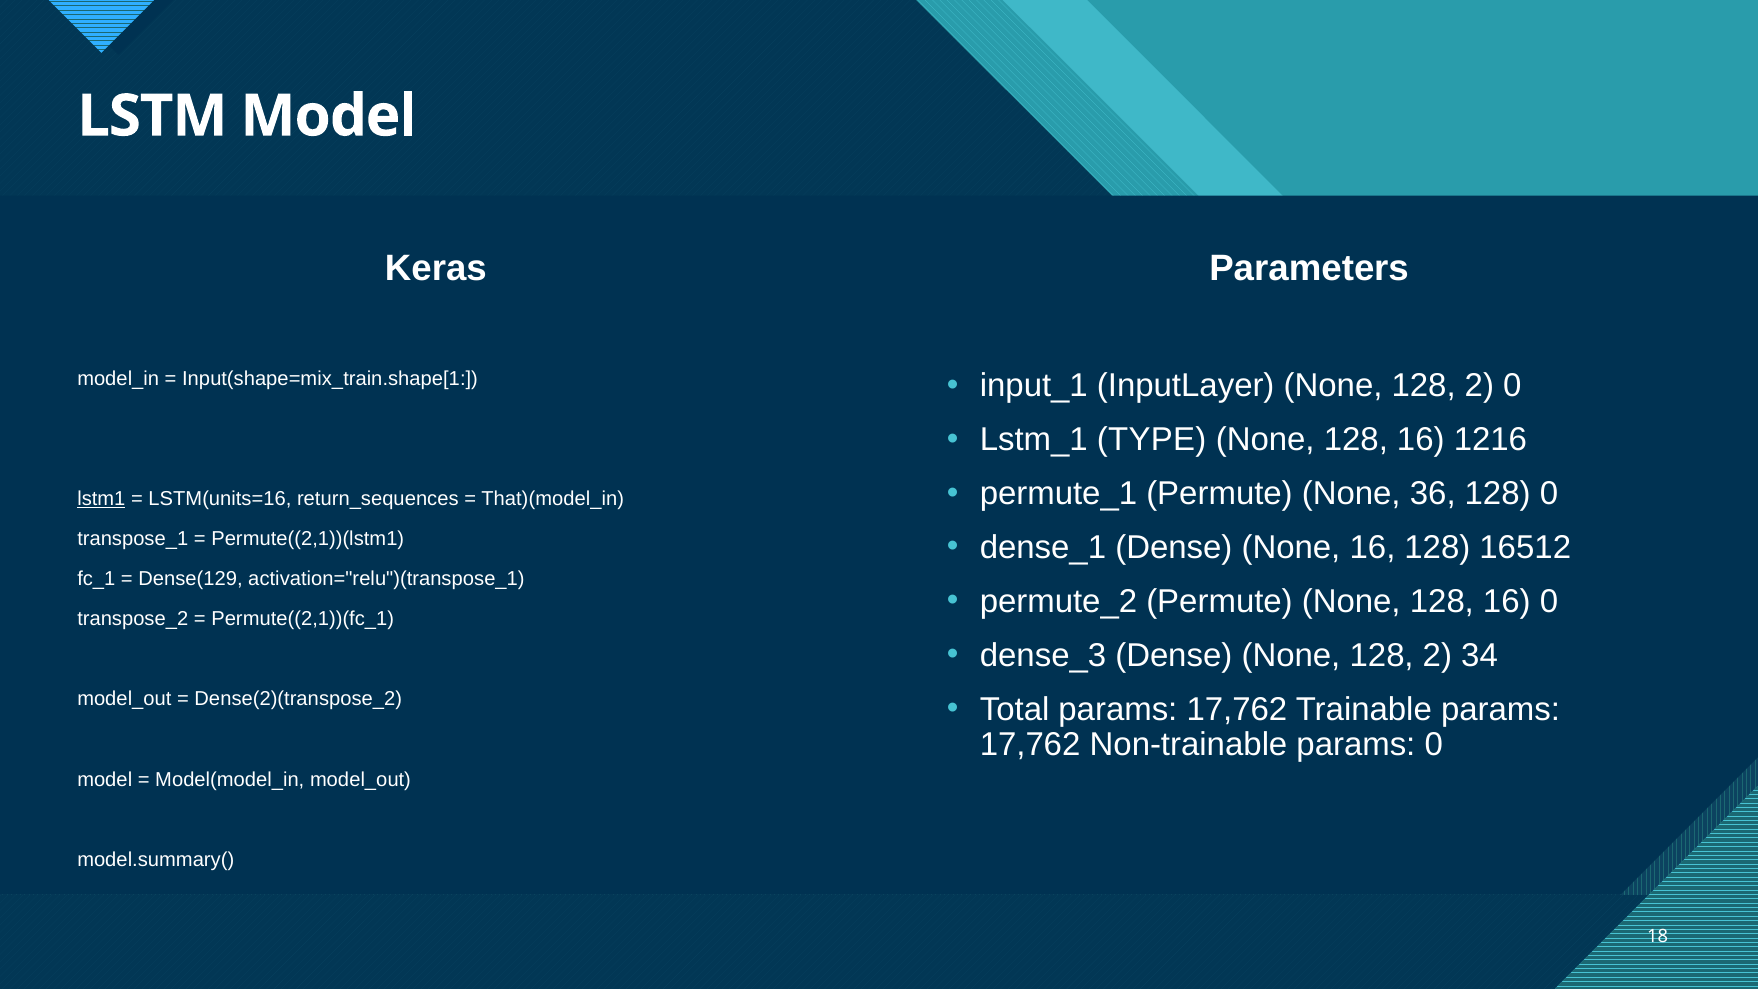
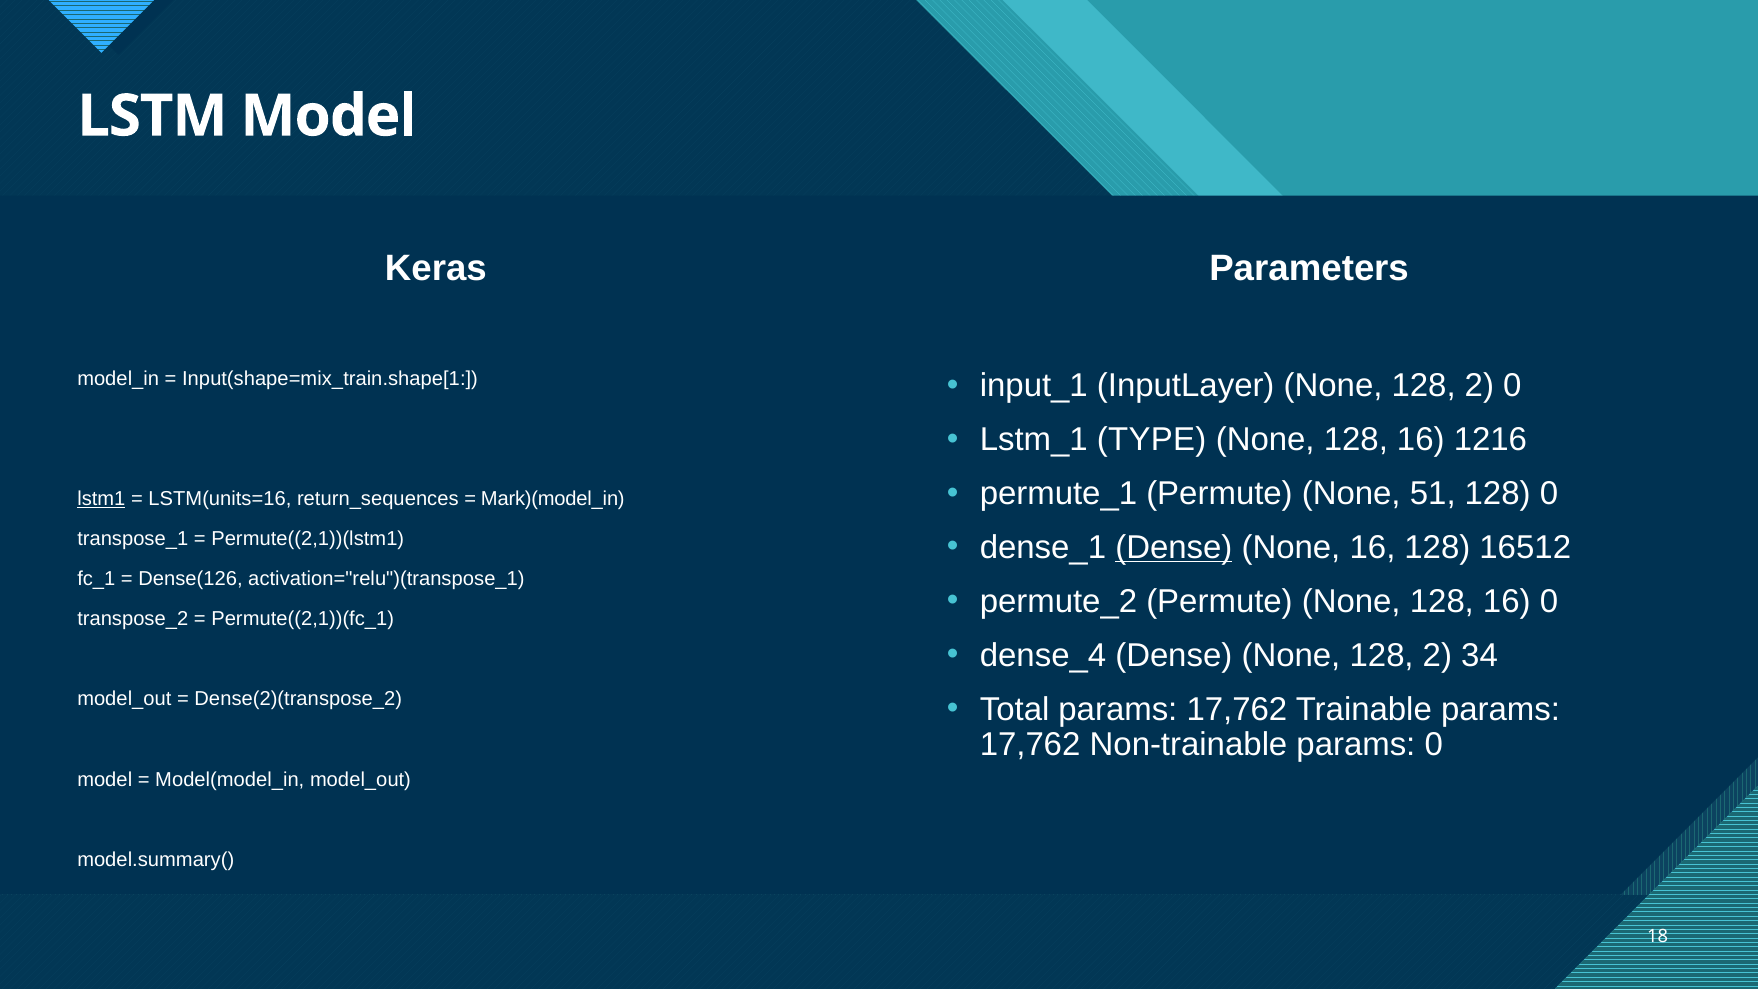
36: 36 -> 51 (1433, 493)
That)(model_in: That)(model_in -> Mark)(model_in (553, 499)
Dense underline: none -> present (1174, 547)
Dense(129: Dense(129 -> Dense(126 (190, 579)
dense_3: dense_3 -> dense_4 (1043, 655)
